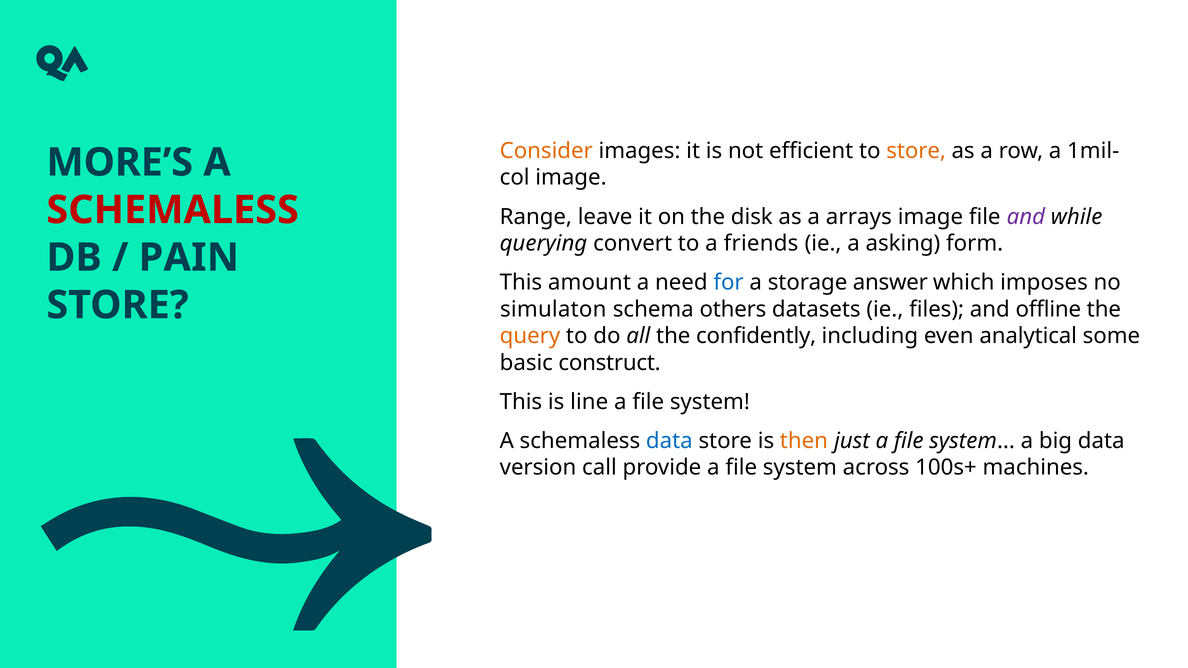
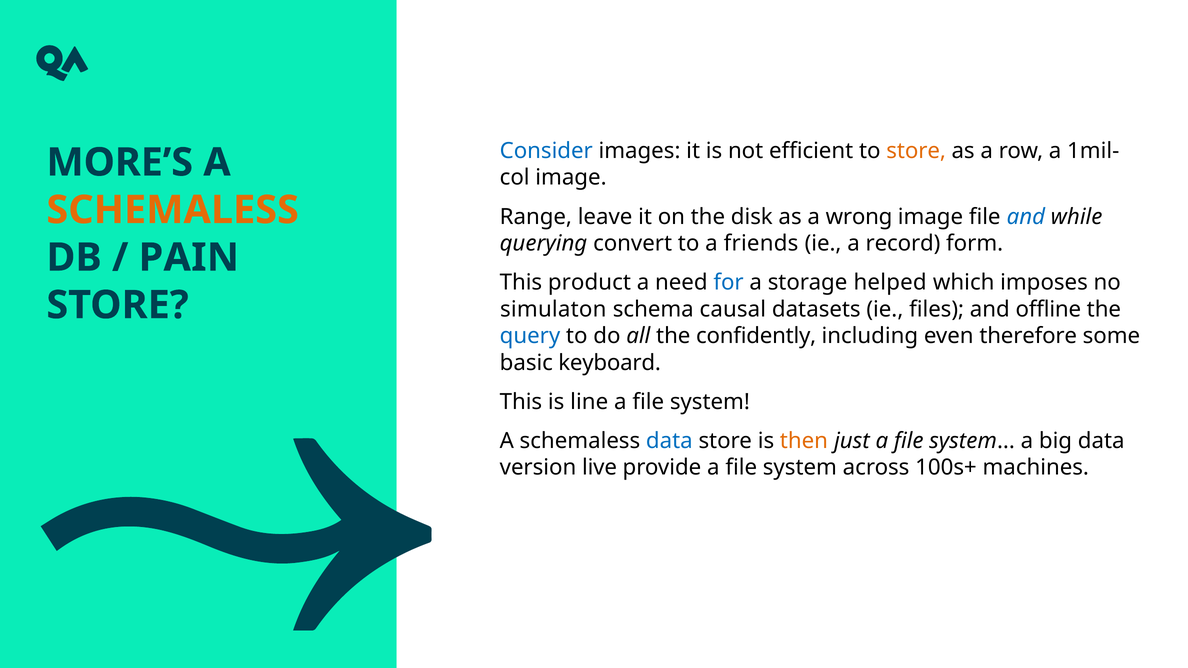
Consider colour: orange -> blue (546, 151)
SCHEMALESS colour: red -> orange (173, 210)
arrays: arrays -> wrong (859, 217)
and colour: purple -> blue (1026, 217)
asking: asking -> record (903, 243)
amount: amount -> product (589, 283)
answer: answer -> helped (890, 283)
others: others -> causal (733, 309)
query colour: orange -> blue (530, 336)
analytical: analytical -> therefore (1028, 336)
construct: construct -> keyboard (610, 363)
call: call -> live (600, 468)
